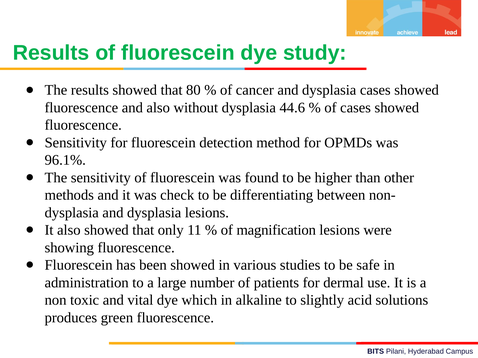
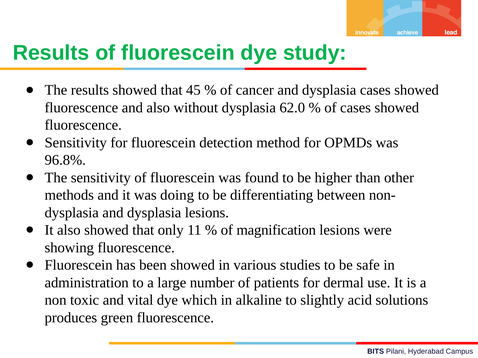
80: 80 -> 45 (193, 90)
44.6: 44.6 -> 62.0 (292, 108)
96.1%: 96.1% -> 96.8% (65, 160)
check: check -> doing (177, 195)
